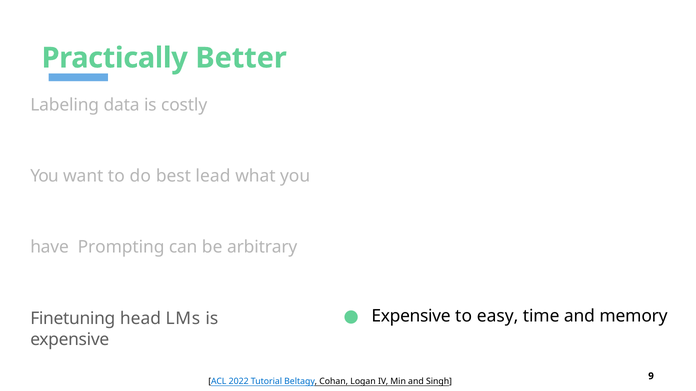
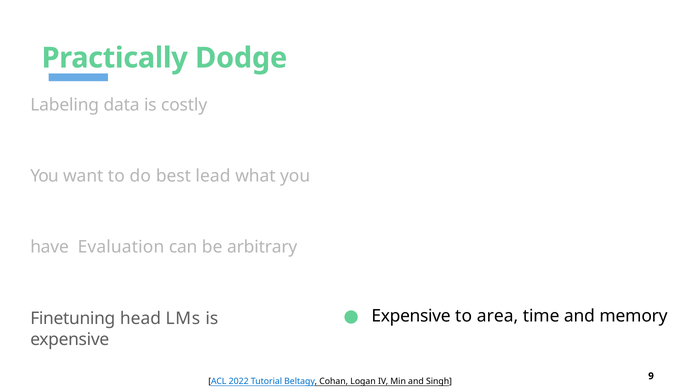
Better: Better -> Dodge (241, 58)
Prompting: Prompting -> Evaluation (121, 248)
easy: easy -> area (498, 317)
